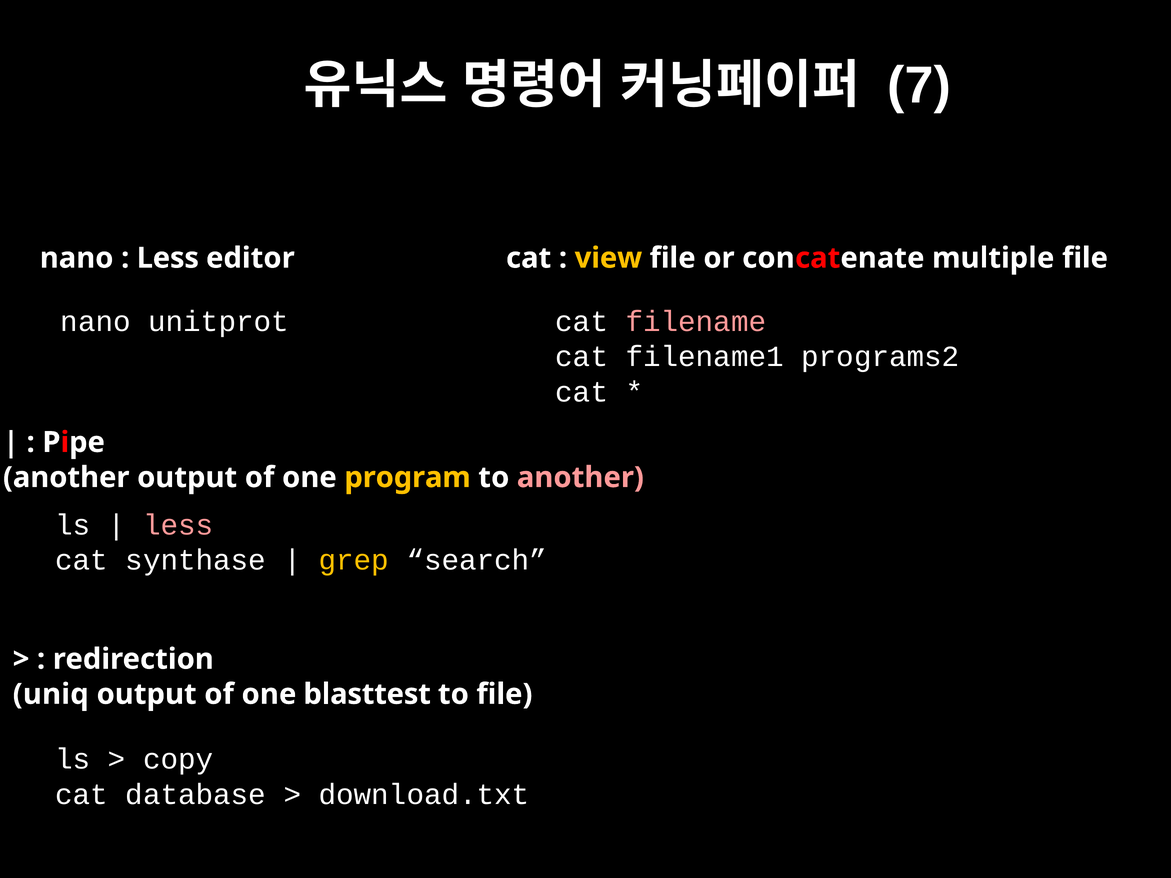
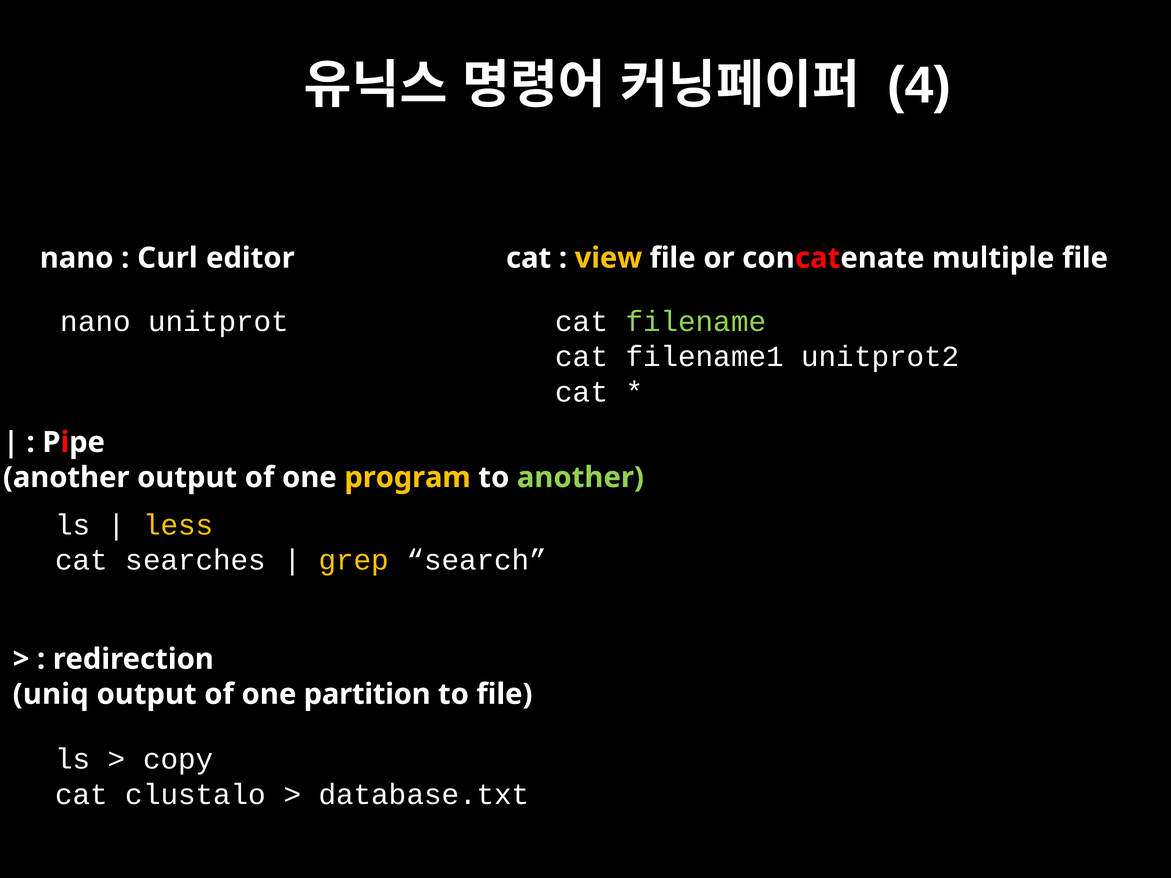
7: 7 -> 4 (919, 86)
Less: Less -> Curl (168, 258)
filename colour: pink -> light green (696, 322)
programs2: programs2 -> unitprot2 (880, 357)
another colour: pink -> light green (580, 478)
less colour: pink -> yellow (178, 525)
synthase: synthase -> searches (196, 560)
blasttest: blasttest -> partition (367, 694)
database: database -> clustalo (196, 795)
download.txt: download.txt -> database.txt (424, 795)
